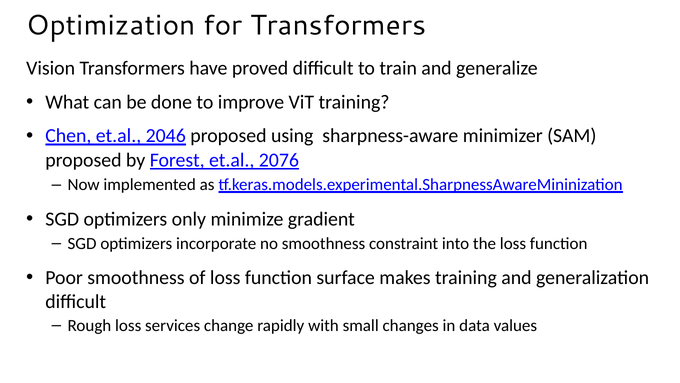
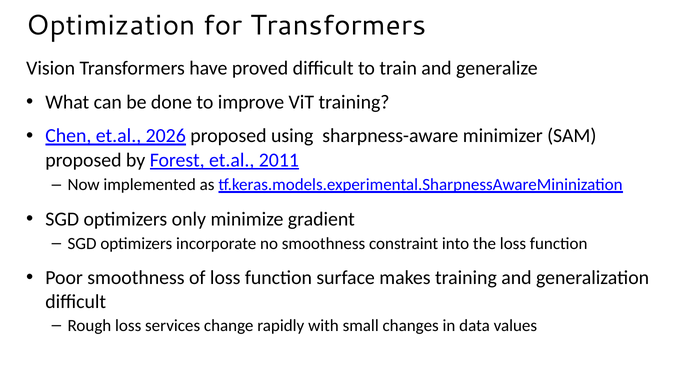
2046: 2046 -> 2026 (166, 136)
2076: 2076 -> 2011 (279, 160)
